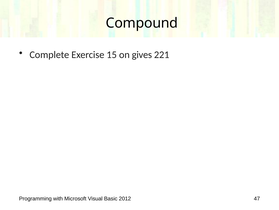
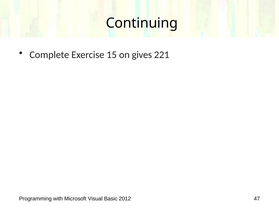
Compound: Compound -> Continuing (142, 23)
